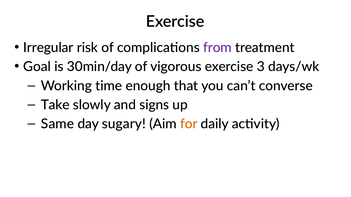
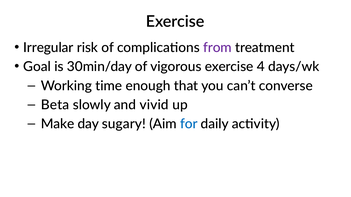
3: 3 -> 4 (261, 67)
Take: Take -> Beta (55, 105)
signs: signs -> vivid (154, 105)
Same: Same -> Make (58, 124)
for colour: orange -> blue (189, 124)
